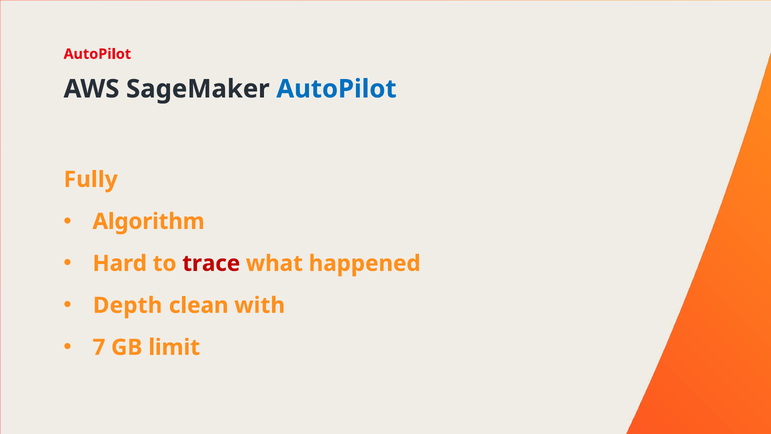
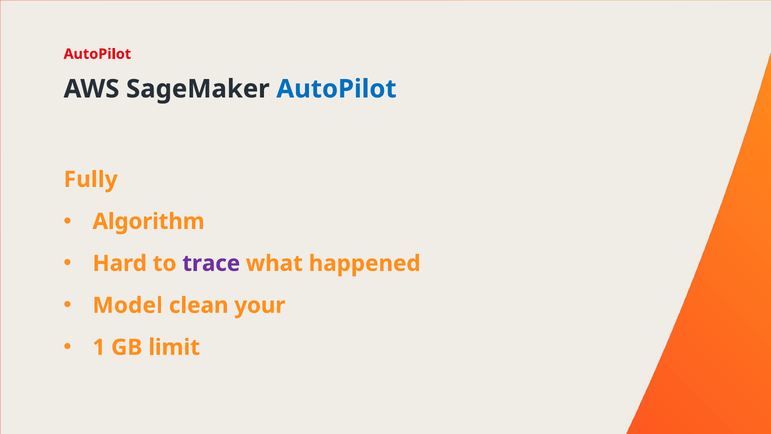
trace colour: red -> purple (211, 263)
Depth: Depth -> Model (128, 305)
with: with -> your (260, 305)
7: 7 -> 1 (99, 347)
